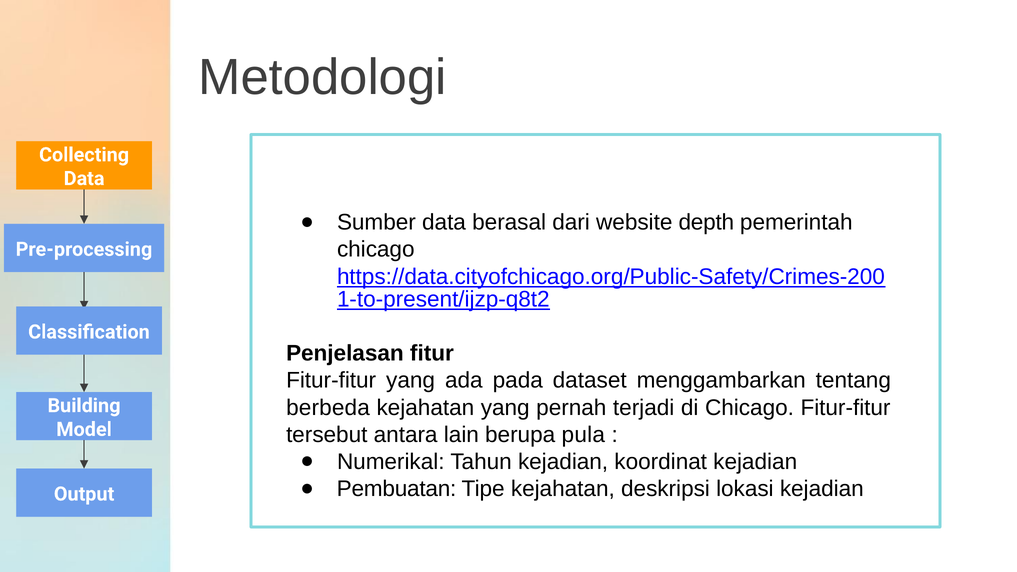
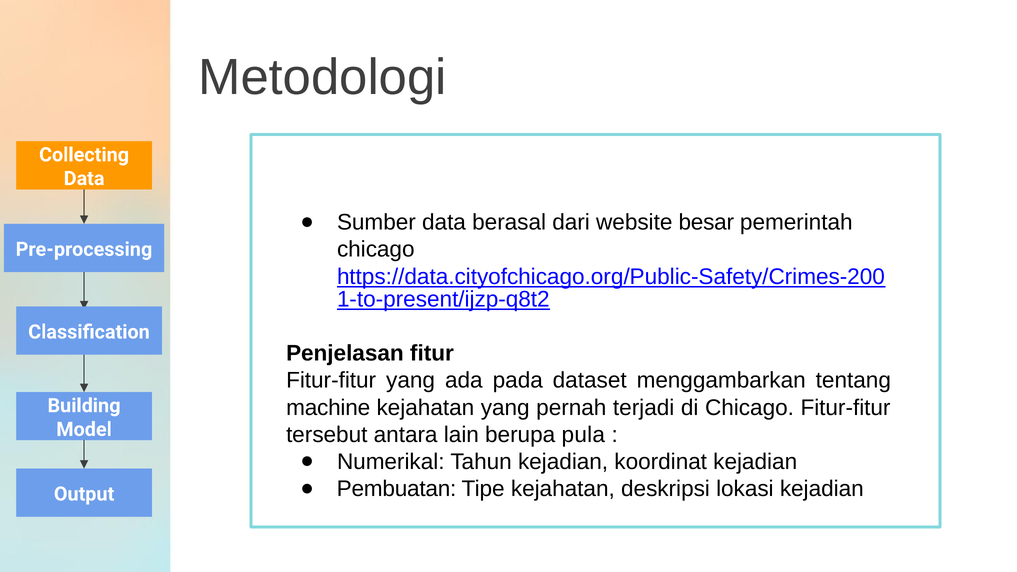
depth: depth -> besar (706, 222)
berbeda: berbeda -> machine (328, 408)
